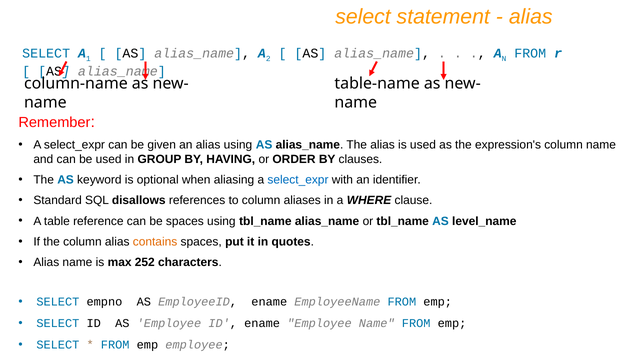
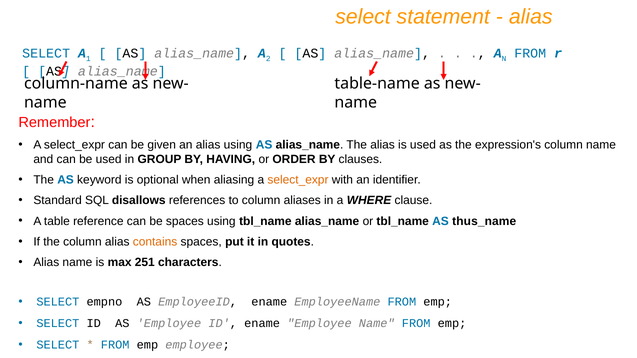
select_expr colour: blue -> orange (298, 180)
level_name: level_name -> thus_name (484, 221)
252: 252 -> 251 (145, 263)
